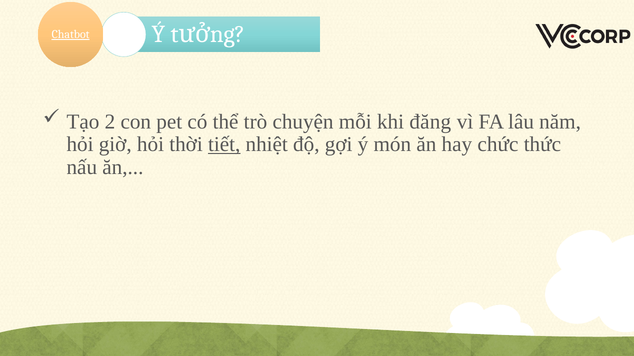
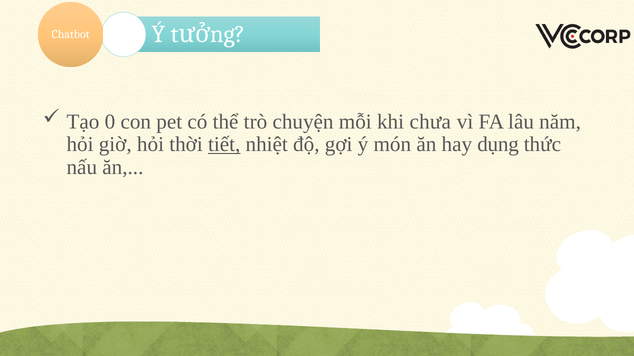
Chatbot underline: present -> none (71, 34)
2: 2 -> 0 (110, 122)
đăng: đăng -> chưa (430, 122)
chức: chức -> dụng (498, 145)
